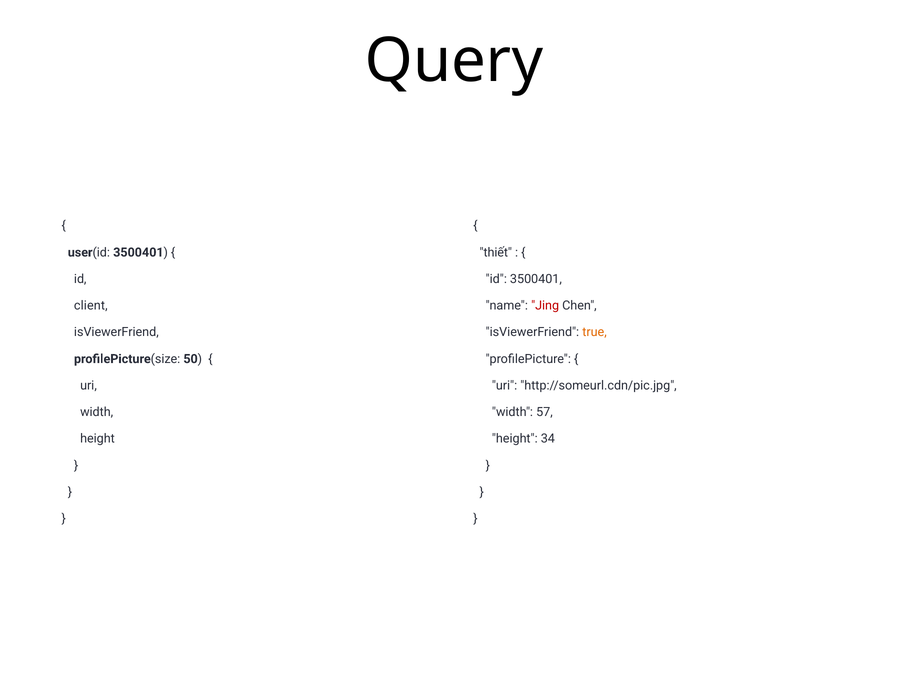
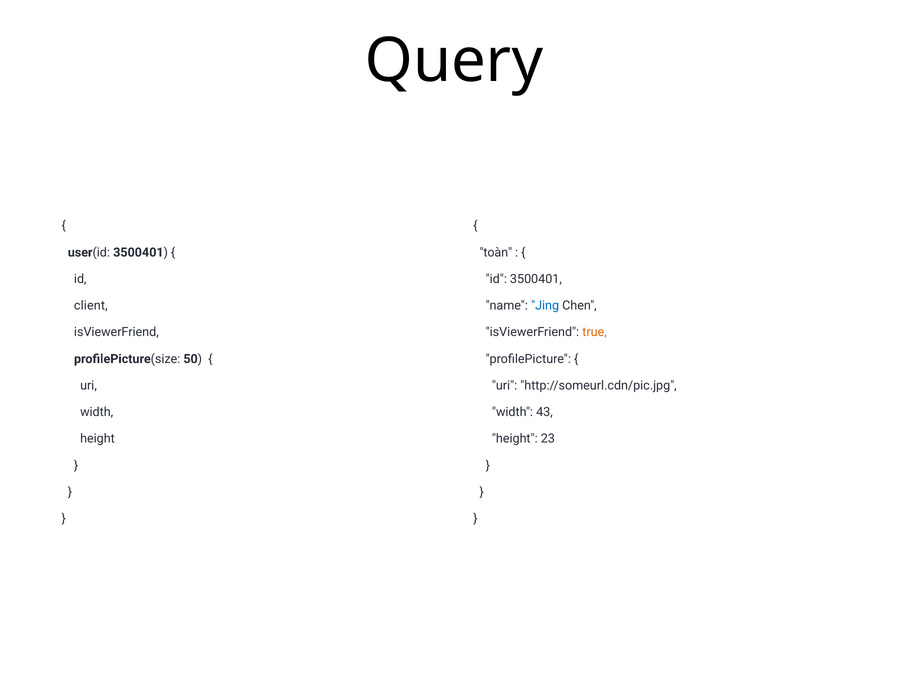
thiết: thiết -> toàn (496, 252)
Jing colour: red -> blue (545, 306)
57: 57 -> 43 (544, 412)
34: 34 -> 23 (548, 439)
